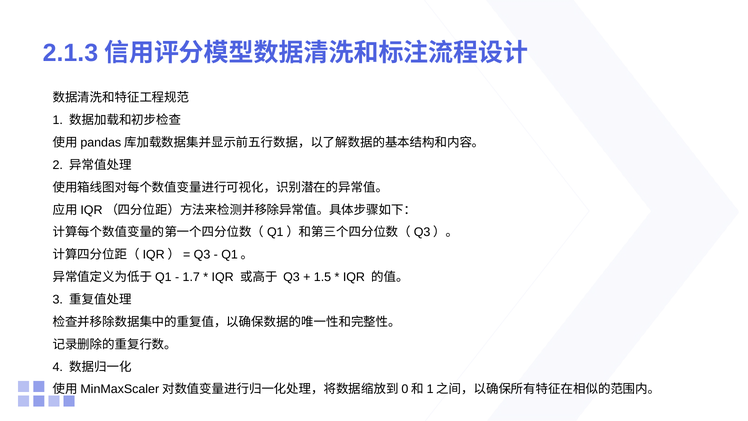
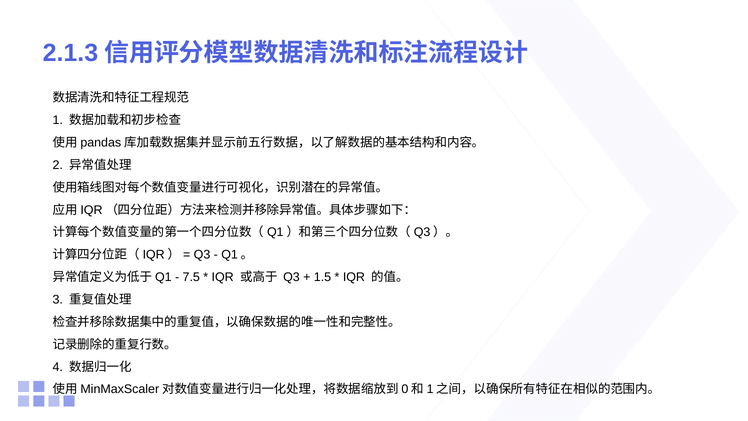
1.7: 1.7 -> 7.5 (191, 277)
